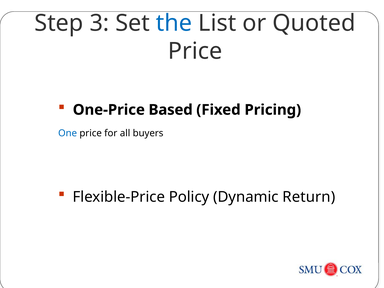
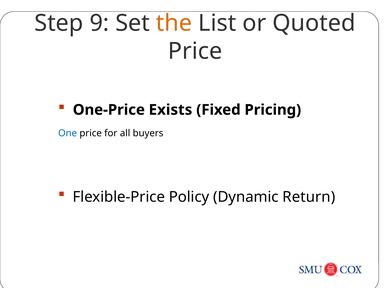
3: 3 -> 9 (99, 23)
the colour: blue -> orange (174, 23)
Based: Based -> Exists (170, 110)
